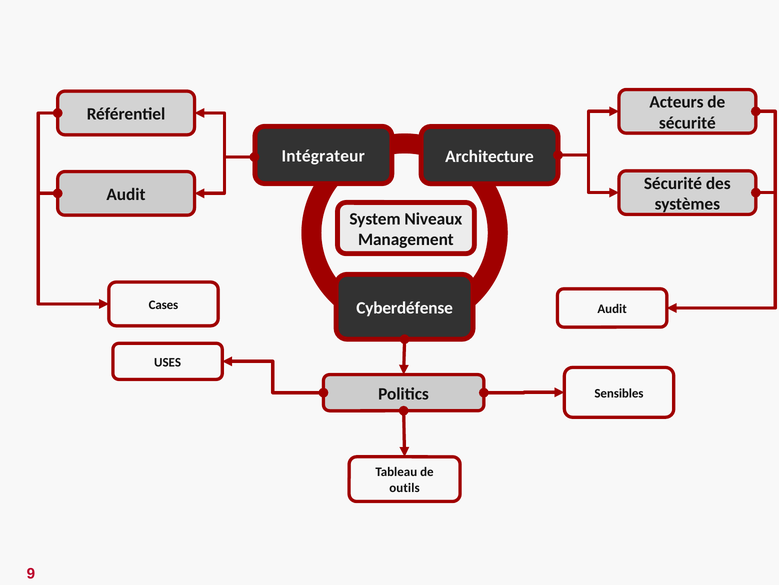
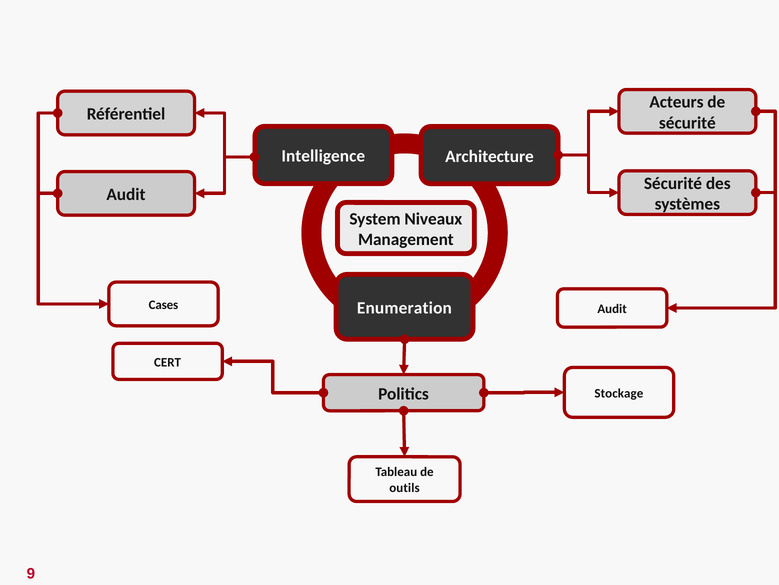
Intégrateur: Intégrateur -> Intelligence (323, 156)
Cyberdéfense: Cyberdéfense -> Enumeration (404, 308)
USES: USES -> CERT (168, 362)
Sensibles: Sensibles -> Stockage (619, 393)
